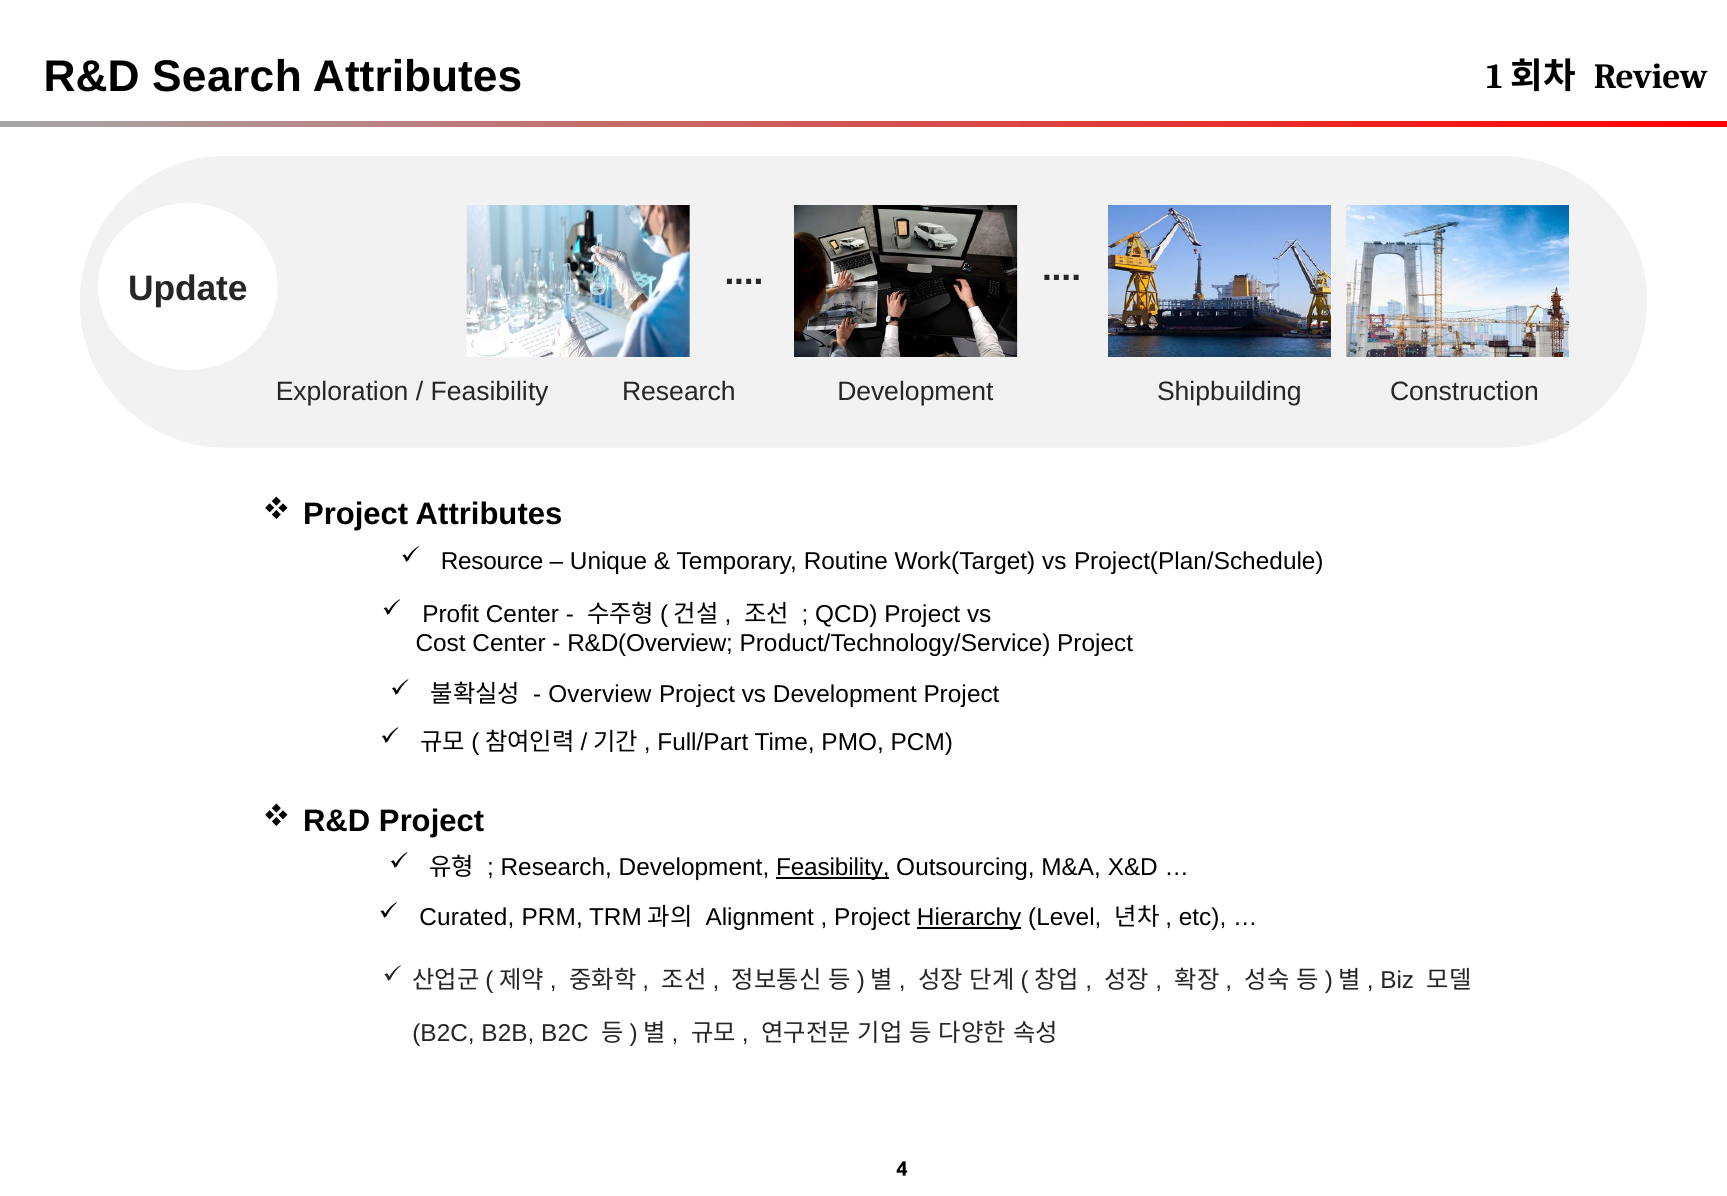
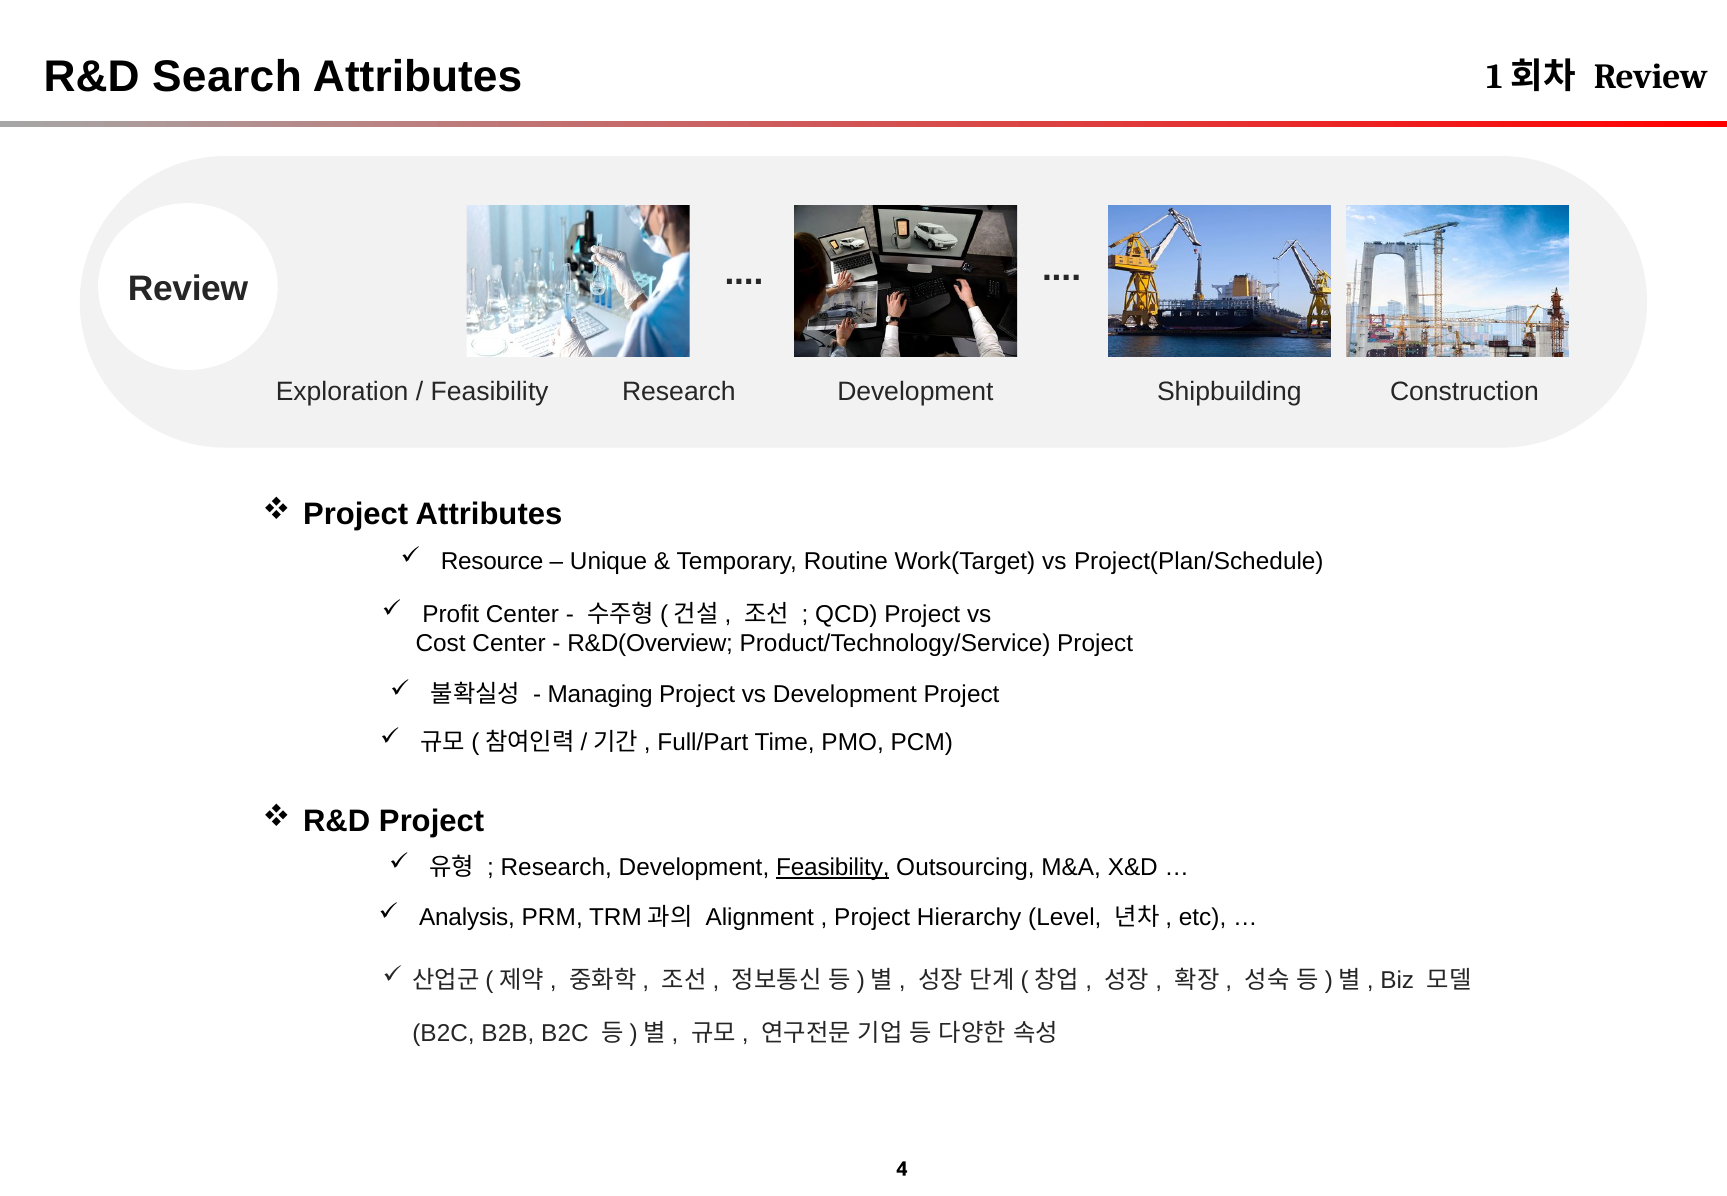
Update: Update -> Review (188, 289)
Overview: Overview -> Managing (600, 694)
Curated: Curated -> Analysis (467, 917)
Hierarchy underline: present -> none (969, 917)
